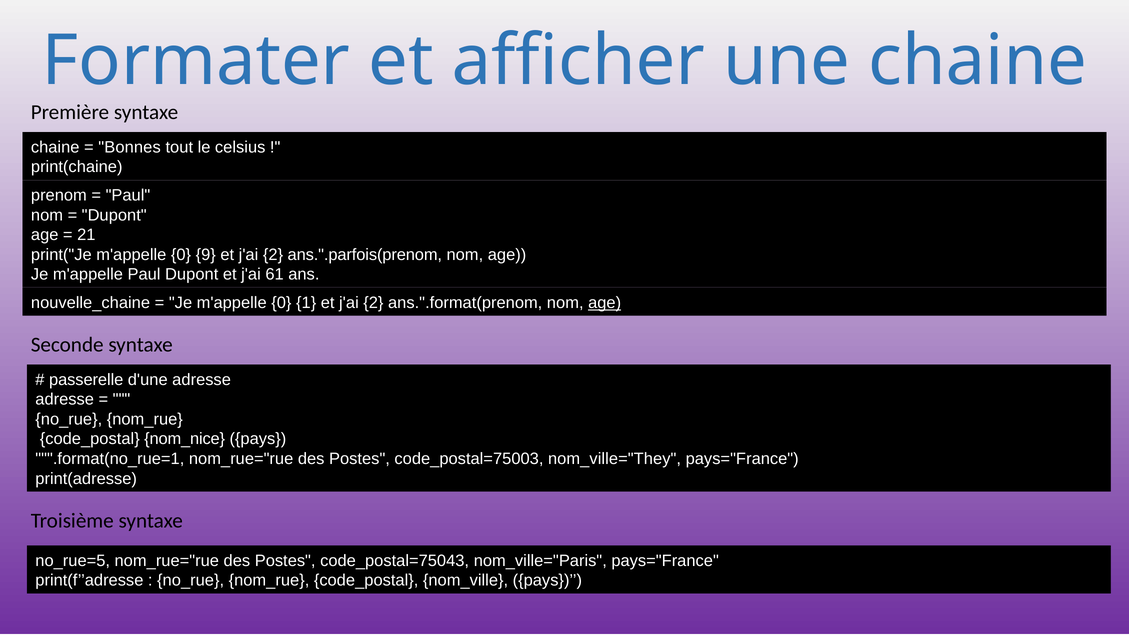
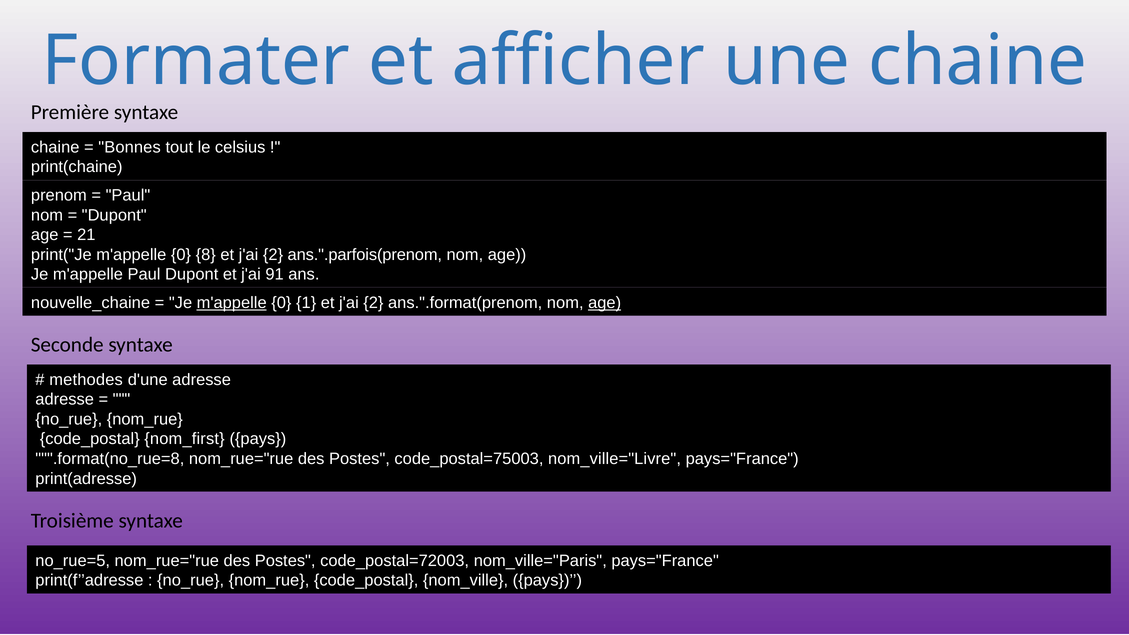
9: 9 -> 8 (206, 255)
61: 61 -> 91 (275, 274)
m'appelle underline: none -> present (232, 303)
passerelle: passerelle -> methodes (86, 380)
nom_nice: nom_nice -> nom_first (184, 439)
.format(no_rue=1: .format(no_rue=1 -> .format(no_rue=8 (110, 459)
nom_ville="They: nom_ville="They -> nom_ville="Livre (615, 459)
code_postal=75043: code_postal=75043 -> code_postal=72003 (395, 561)
